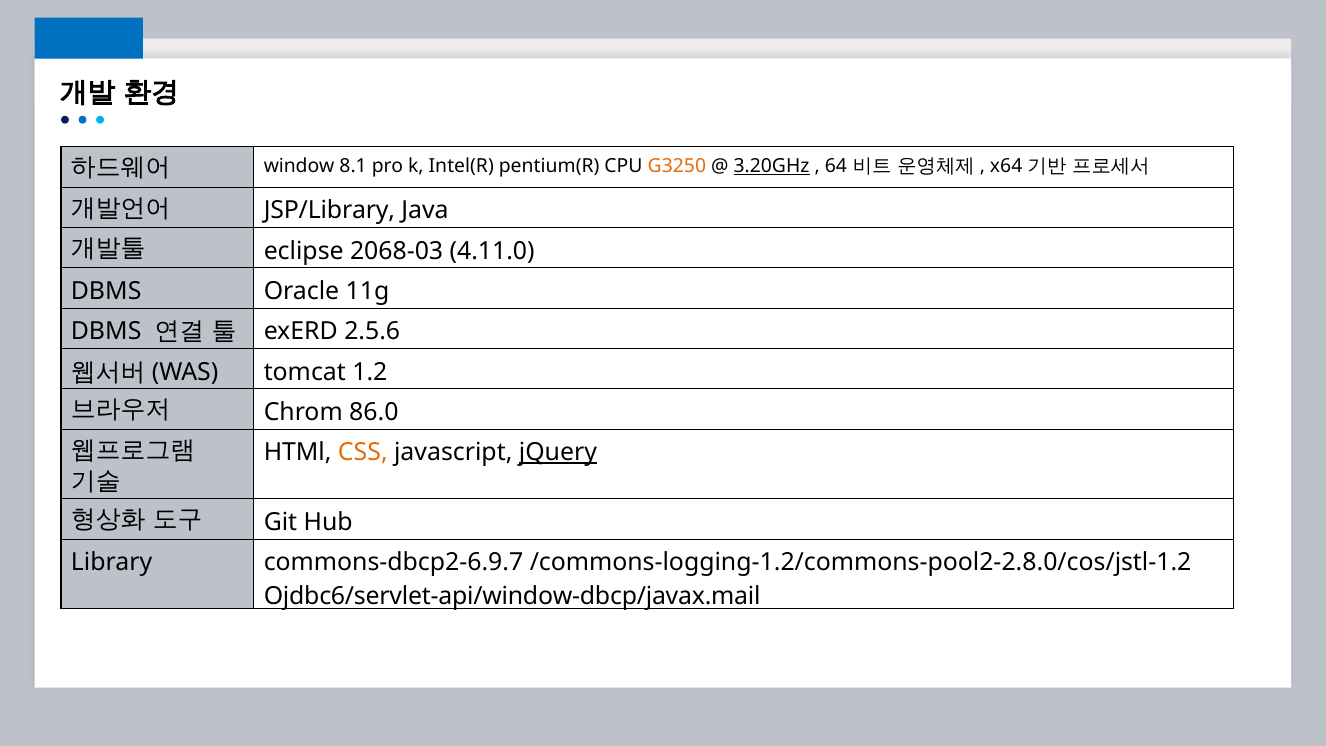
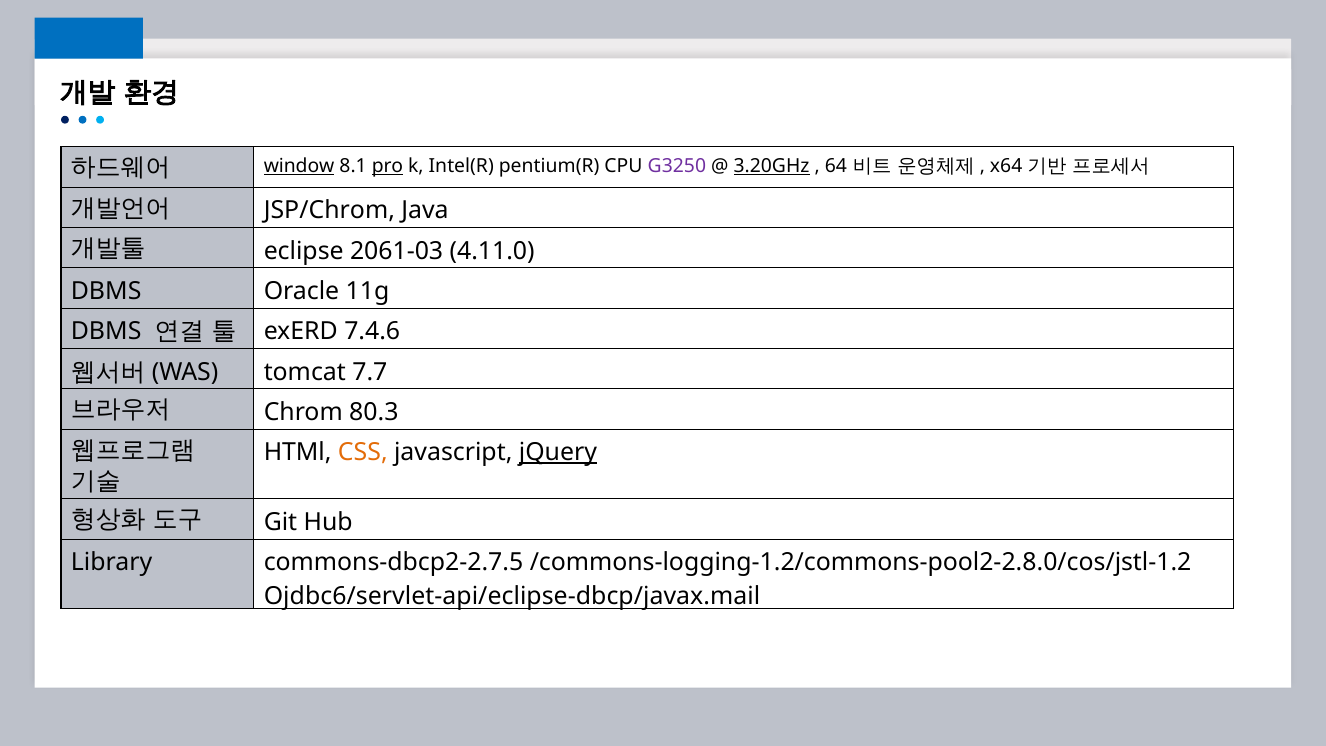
window underline: none -> present (299, 166)
pro underline: none -> present (387, 166)
G3250 colour: orange -> purple (677, 166)
JSP/Library: JSP/Library -> JSP/Chrom (329, 210)
2068-03: 2068-03 -> 2061-03 (397, 251)
2.5.6: 2.5.6 -> 7.4.6 (372, 331)
1.2: 1.2 -> 7.7 (370, 372)
86.0: 86.0 -> 80.3 (374, 412)
commons-dbcp2-6.9.7: commons-dbcp2-6.9.7 -> commons-dbcp2-2.7.5 (394, 562)
Ojdbc6/servlet-api/window-dbcp/javax.mail: Ojdbc6/servlet-api/window-dbcp/javax.mail -> Ojdbc6/servlet-api/eclipse-dbcp/javax.mail (512, 596)
